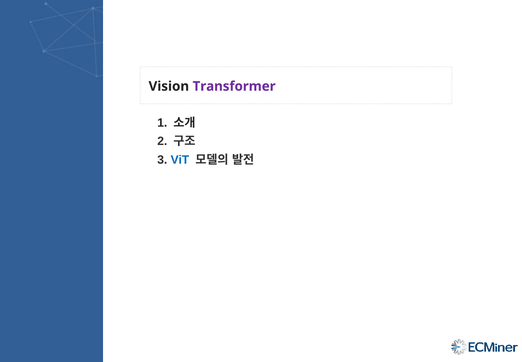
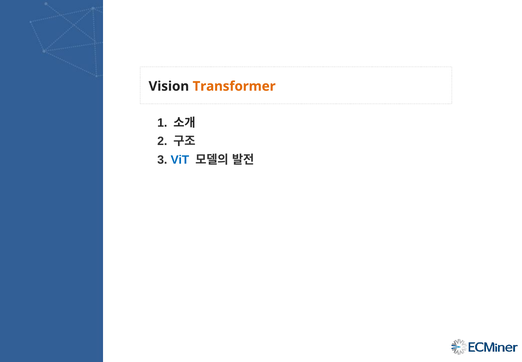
Transformer colour: purple -> orange (234, 86)
